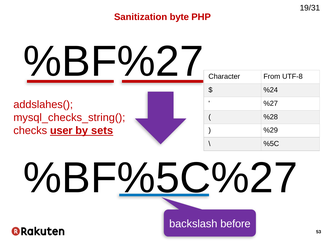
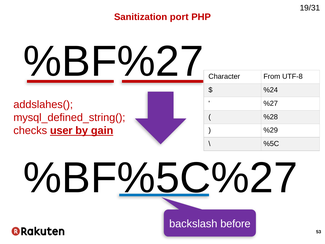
byte: byte -> port (179, 17)
mysql_checks_string(: mysql_checks_string( -> mysql_defined_string( (69, 117)
sets: sets -> gain (102, 130)
